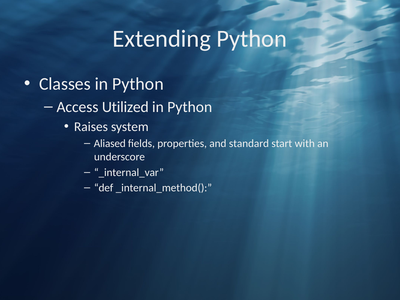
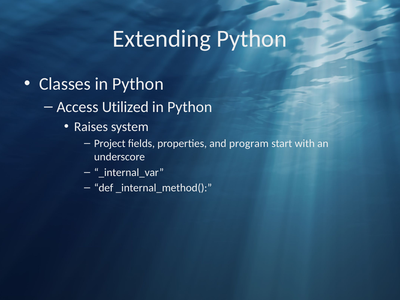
Aliased: Aliased -> Project (110, 143)
standard: standard -> program (249, 143)
